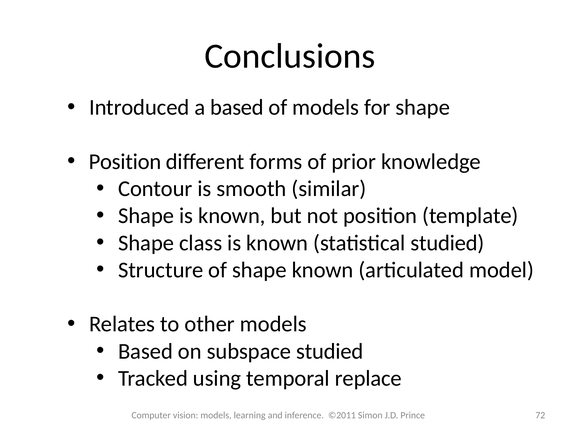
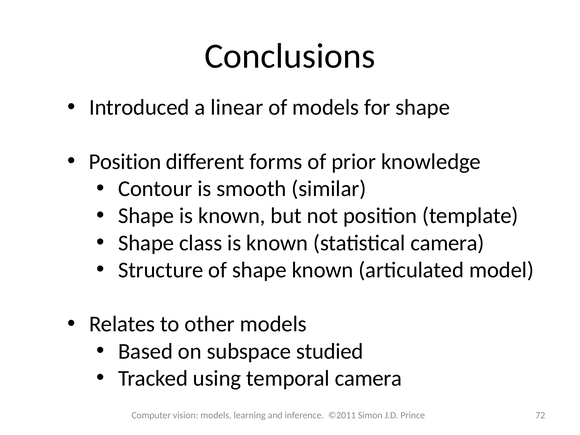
a based: based -> linear (237, 108)
statistical studied: studied -> camera (447, 243)
temporal replace: replace -> camera (368, 378)
